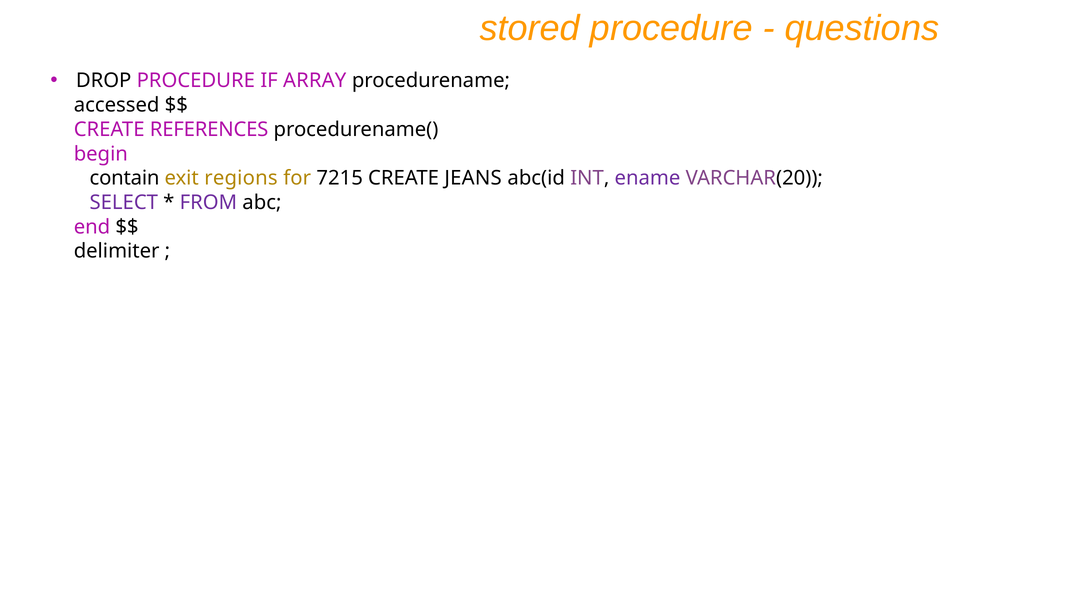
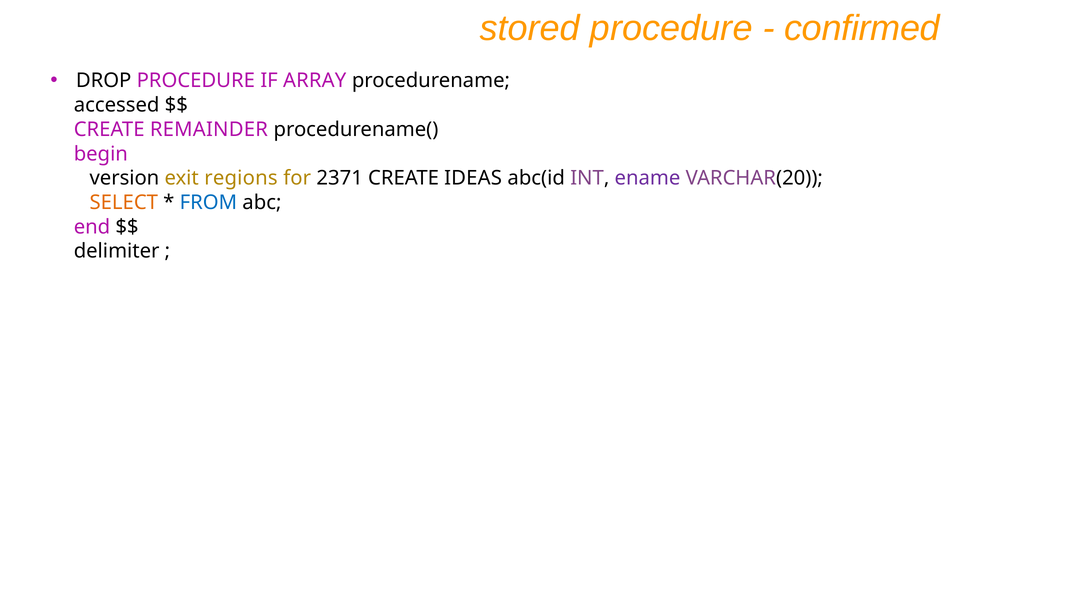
questions: questions -> confirmed (862, 28)
REFERENCES: REFERENCES -> REMAINDER (209, 130)
contain: contain -> version (124, 178)
7215: 7215 -> 2371 (340, 178)
JEANS: JEANS -> IDEAS (473, 178)
SELECT colour: purple -> orange (124, 203)
FROM colour: purple -> blue (208, 203)
